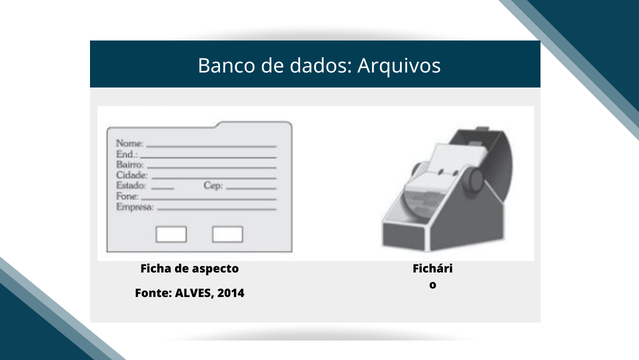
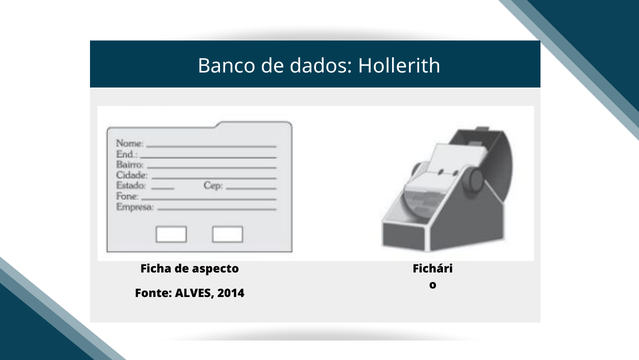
Arquivos: Arquivos -> Hollerith (399, 66)
